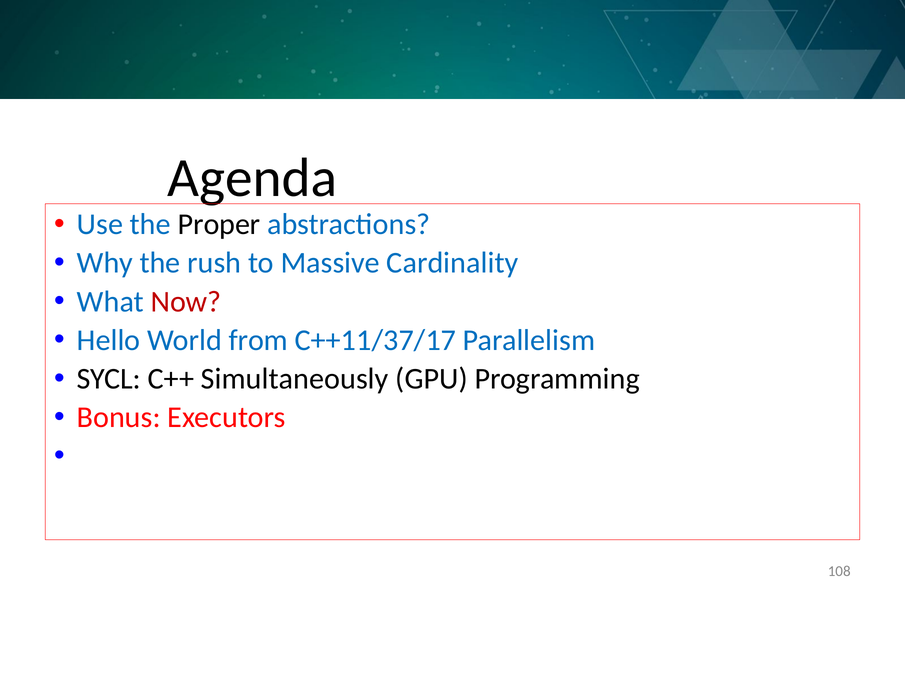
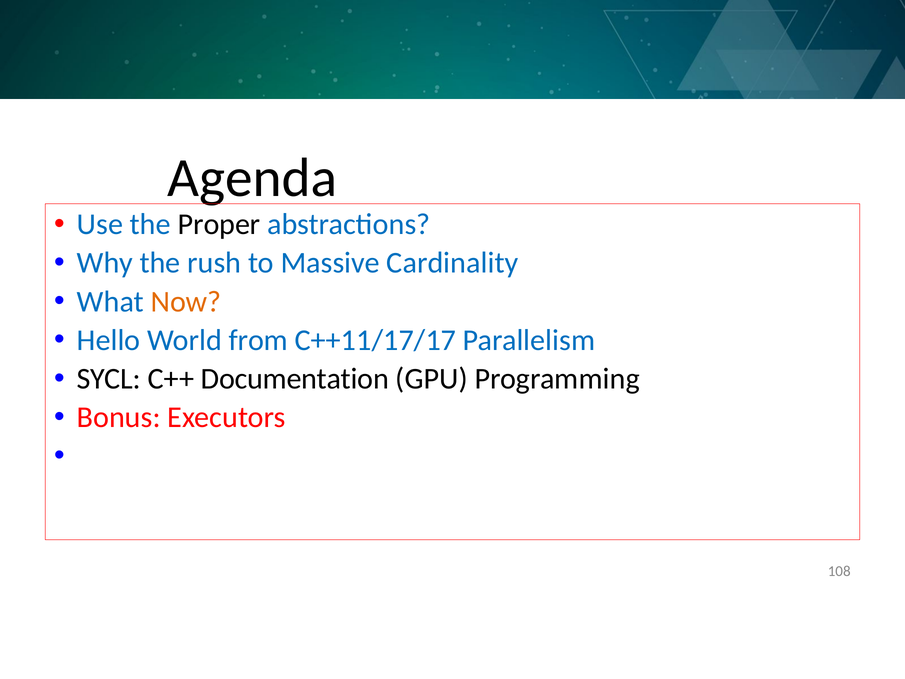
Now colour: red -> orange (186, 301)
C++11/37/17: C++11/37/17 -> C++11/17/17 (375, 340)
Simultaneously: Simultaneously -> Documentation (295, 379)
